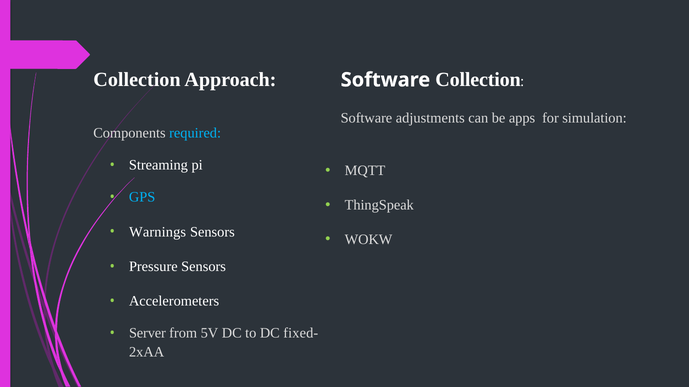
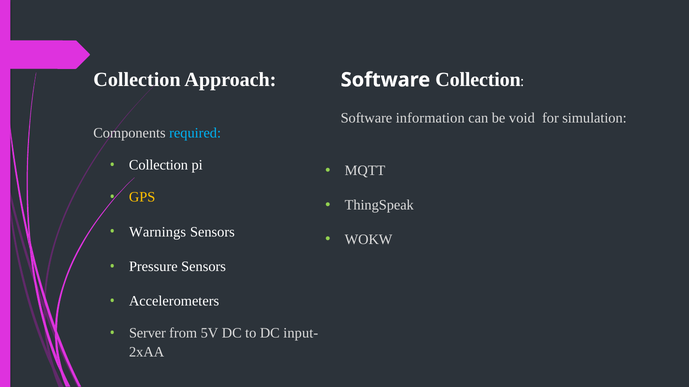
adjustments: adjustments -> information (430, 118)
apps: apps -> void (522, 118)
Streaming: Streaming -> Collection (158, 165)
GPS colour: light blue -> yellow (142, 198)
fixed-: fixed- -> input- (301, 333)
